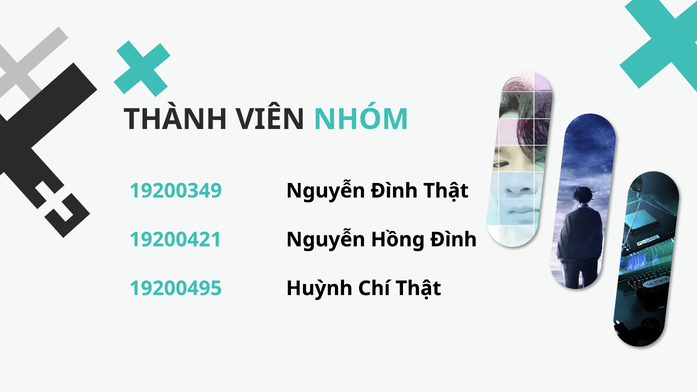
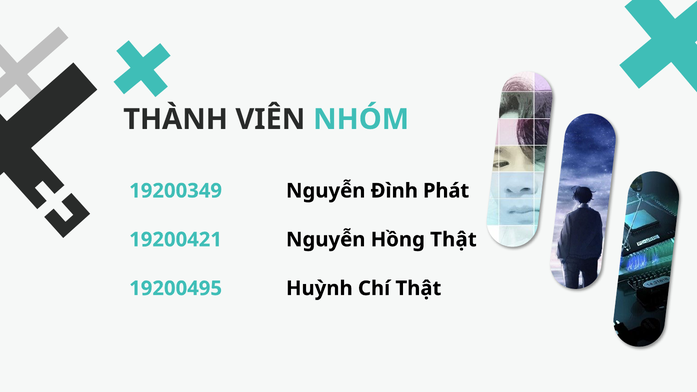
Đình Thật: Thật -> Phát (446, 191)
Hồng Đình: Đình -> Thật (453, 240)
